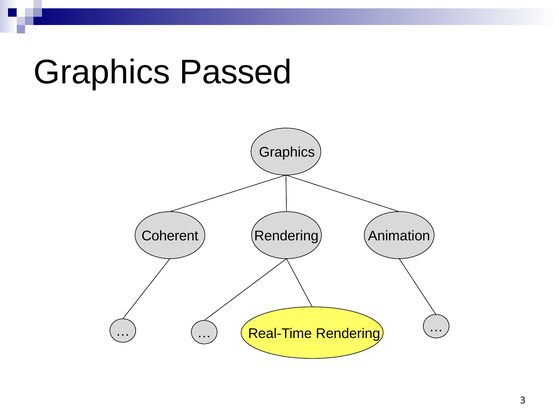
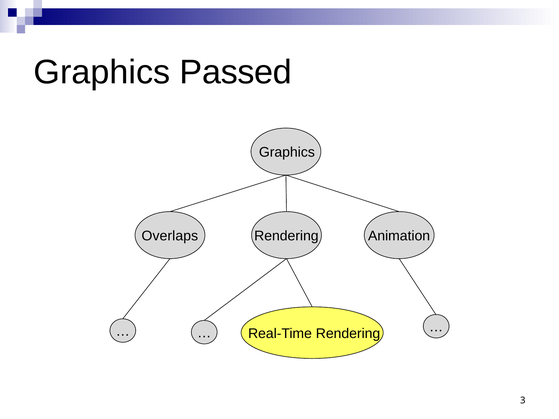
Coherent: Coherent -> Overlaps (170, 236)
